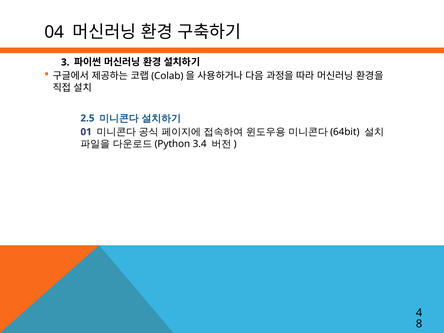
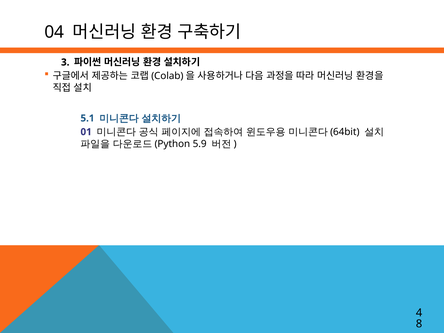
2.5: 2.5 -> 5.1 (87, 118)
3.4: 3.4 -> 5.9 (200, 144)
